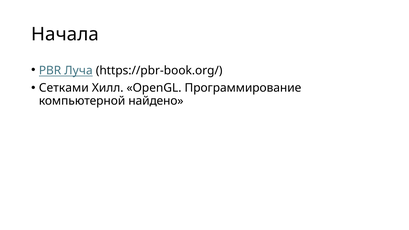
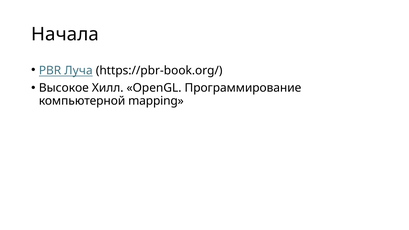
Сетками: Сетками -> Высокое (64, 88)
найдено: найдено -> mapping (156, 101)
